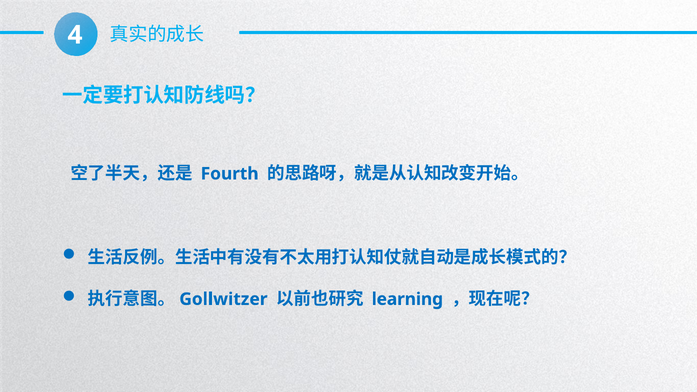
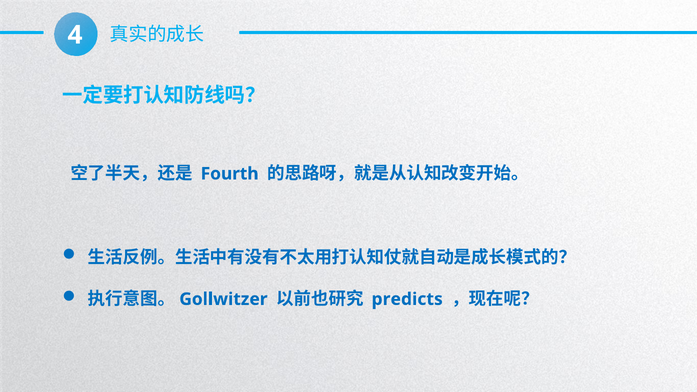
learning: learning -> predicts (407, 299)
